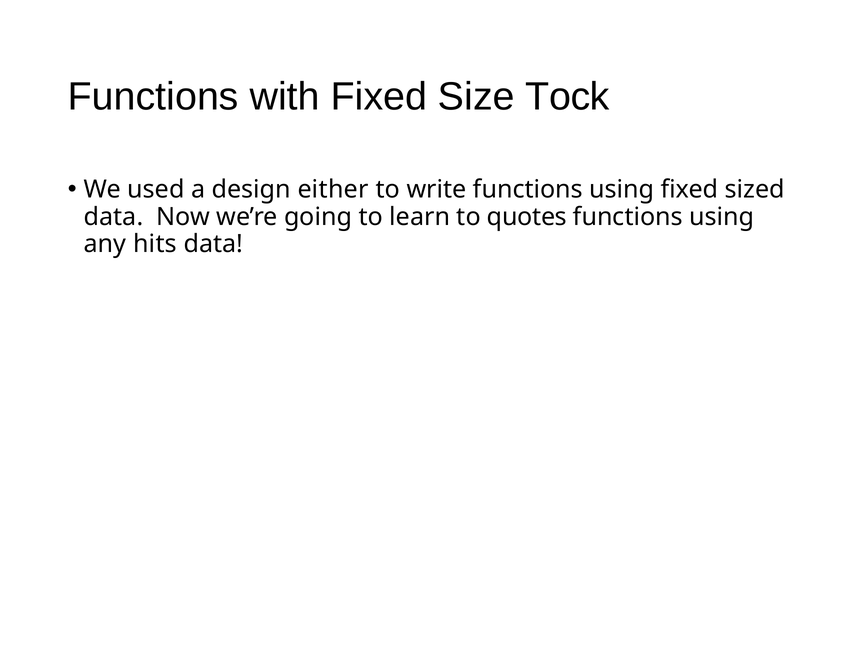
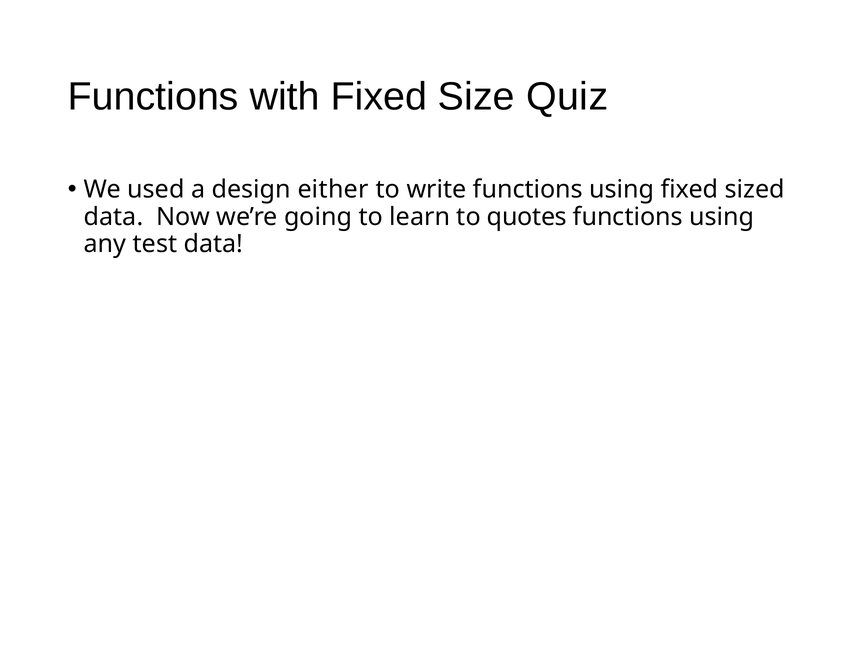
Tock: Tock -> Quiz (567, 97)
hits: hits -> test (155, 244)
